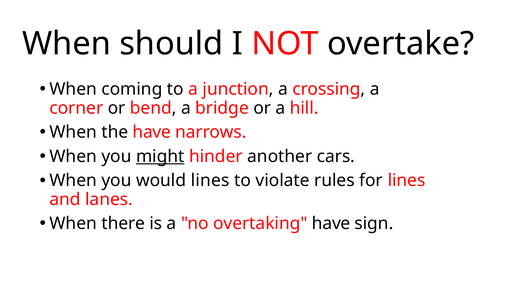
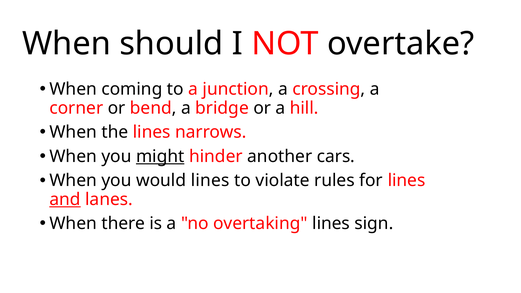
the have: have -> lines (152, 132)
and underline: none -> present (65, 199)
overtaking have: have -> lines (331, 224)
